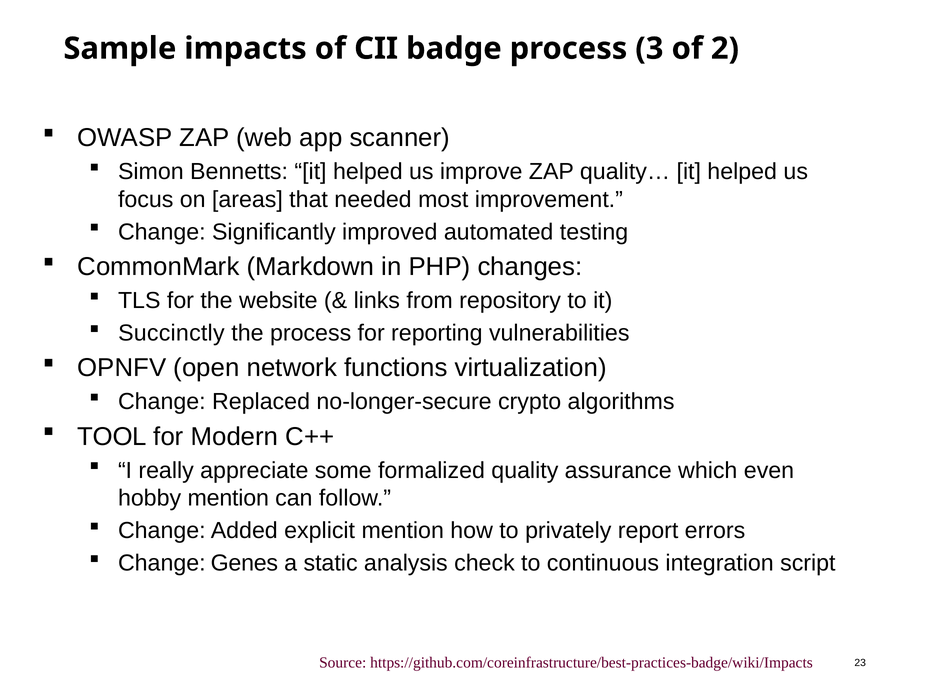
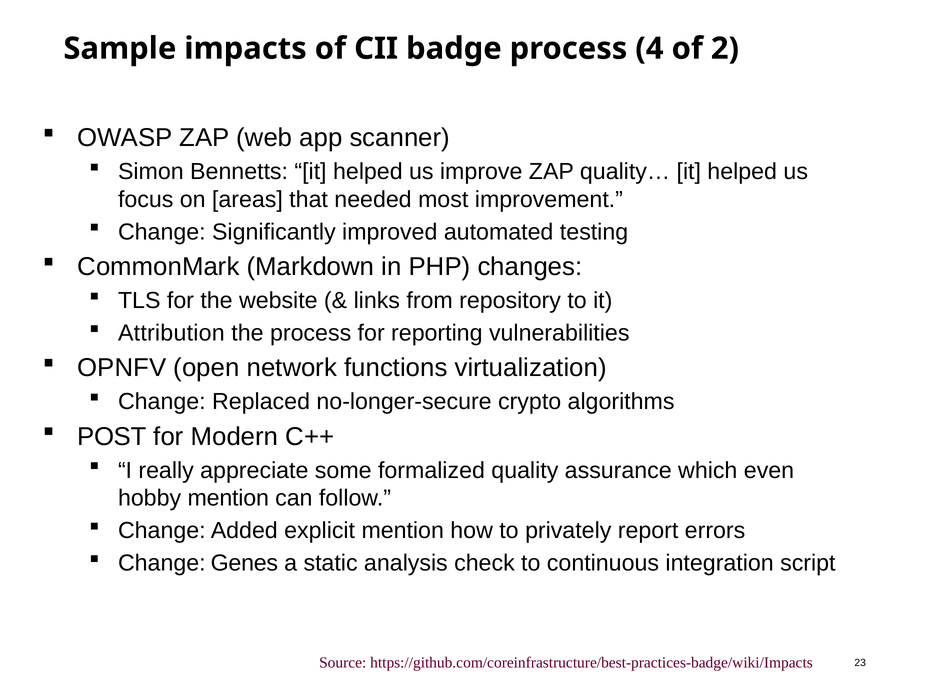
3: 3 -> 4 (649, 49)
Succinctly: Succinctly -> Attribution (171, 333)
TOOL: TOOL -> POST (112, 437)
